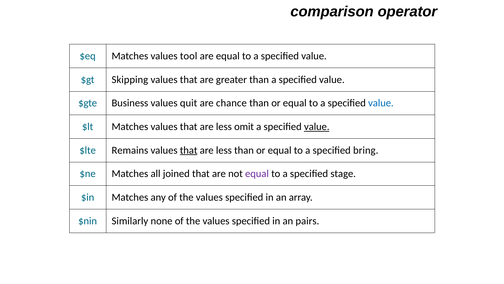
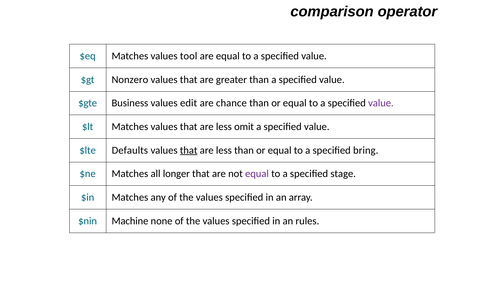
Skipping: Skipping -> Nonzero (130, 79)
quit: quit -> edit (189, 103)
value colour: blue -> purple (381, 103)
value underline: present -> none (317, 127)
Remains: Remains -> Defaults (130, 150)
joined: joined -> longer (176, 174)
Similarly: Similarly -> Machine (130, 221)
pairs: pairs -> rules (307, 221)
